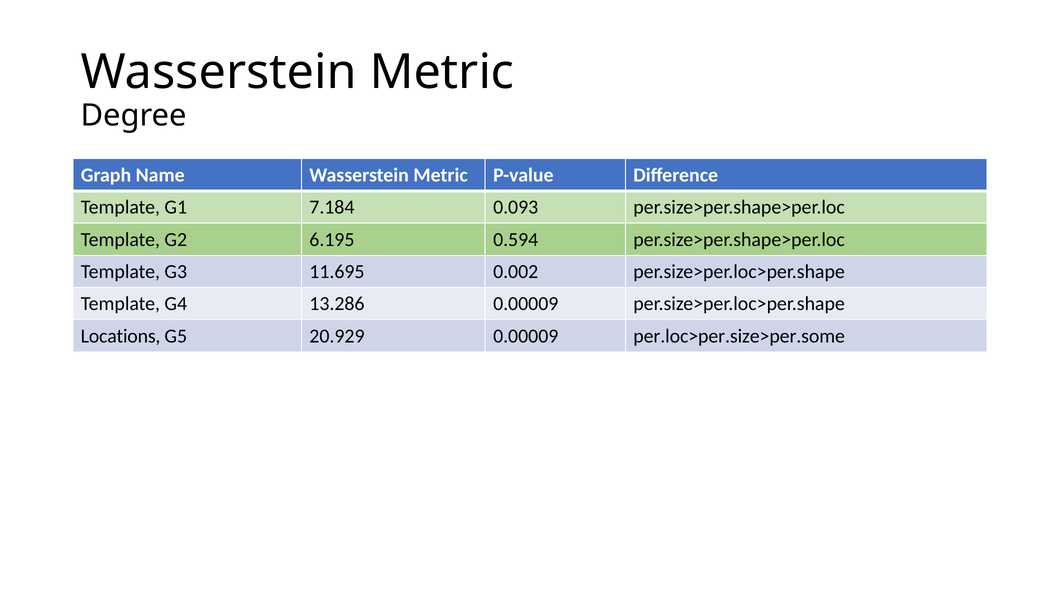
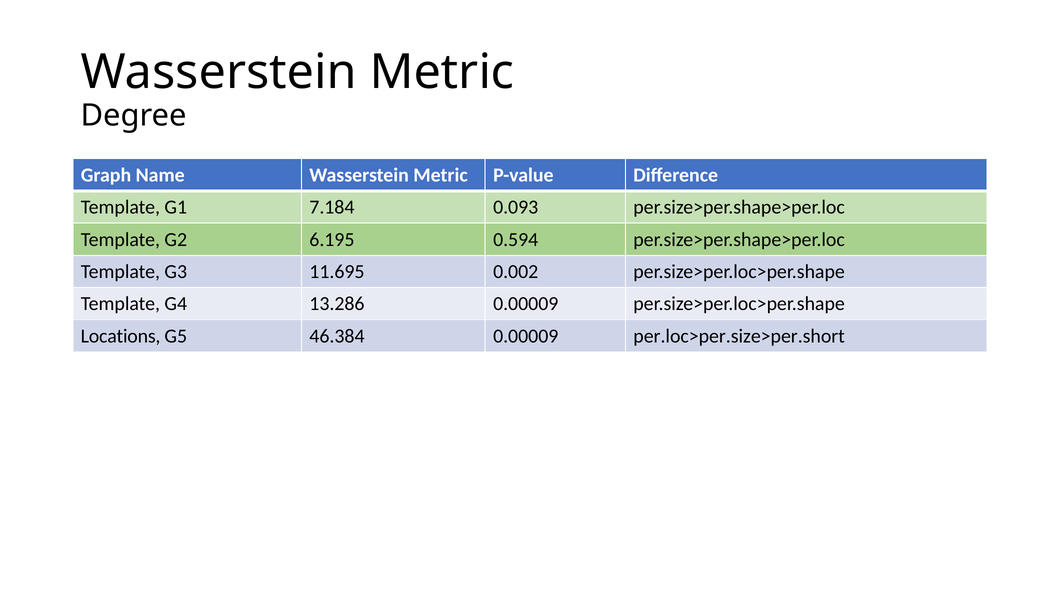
20.929: 20.929 -> 46.384 (337, 336)
per.loc>per.size>per.some: per.loc>per.size>per.some -> per.loc>per.size>per.short (739, 336)
